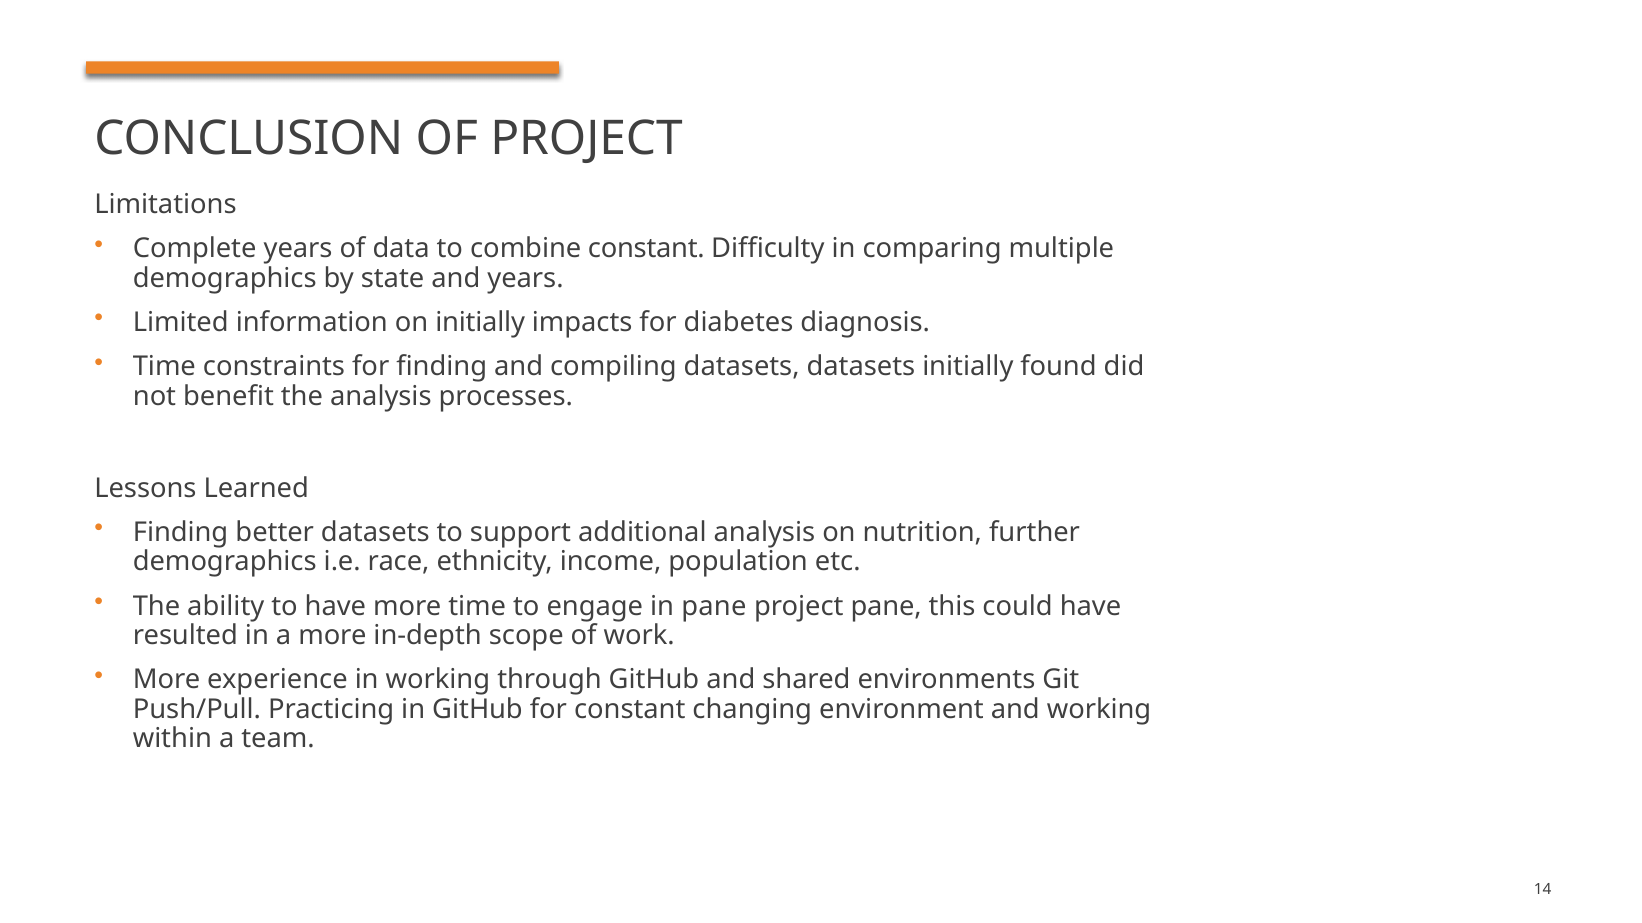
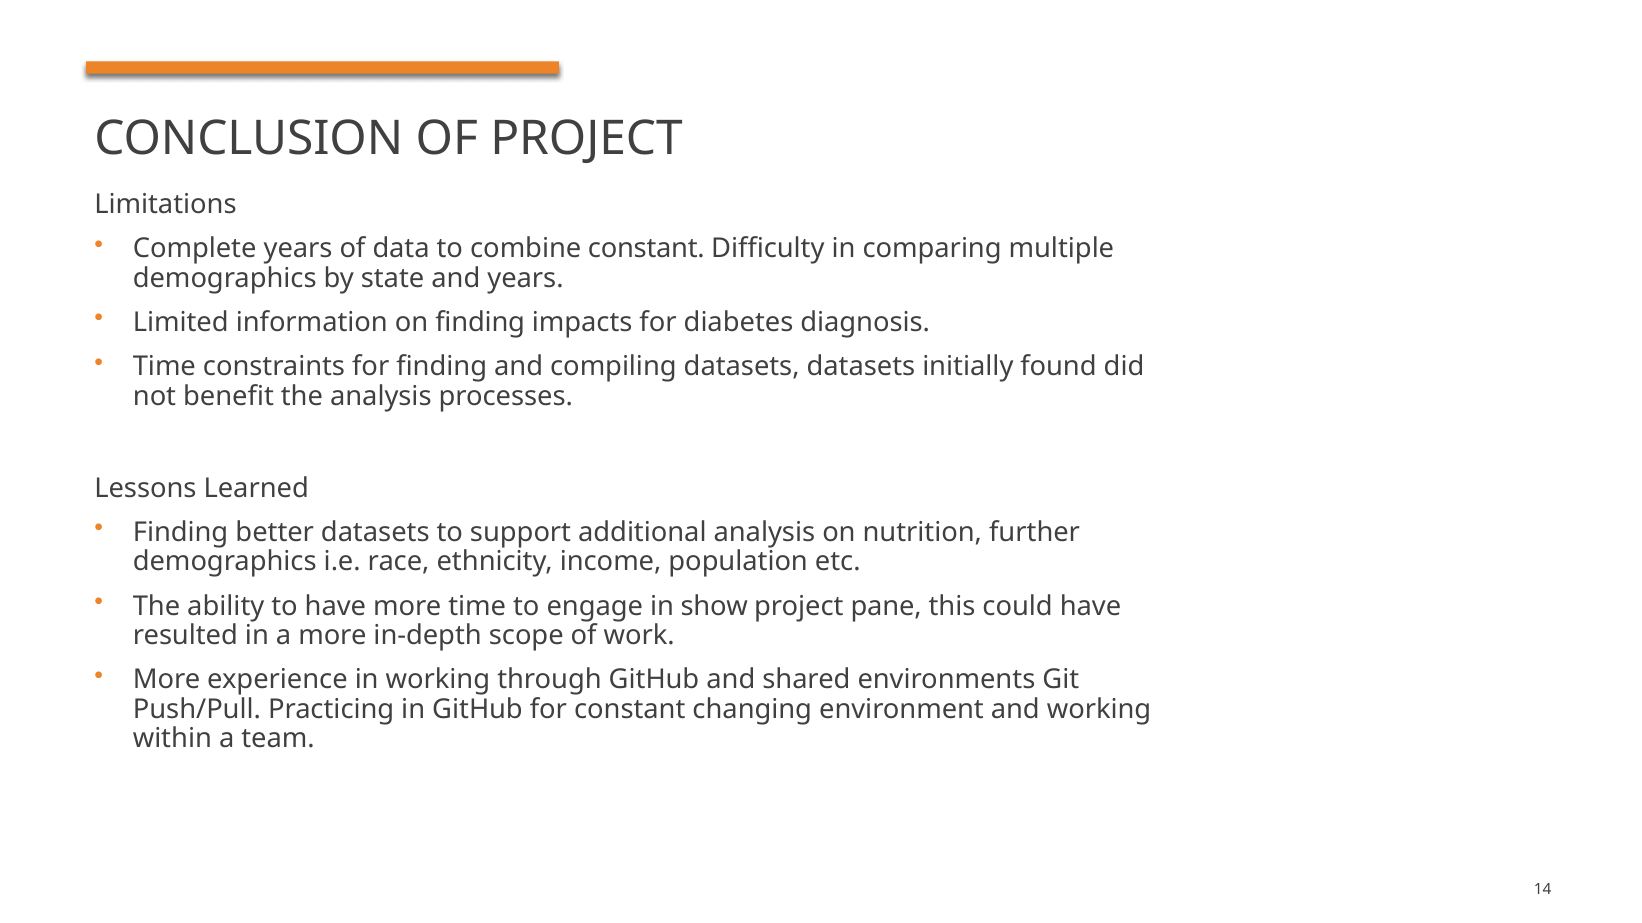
on initially: initially -> finding (480, 323)
in pane: pane -> show (714, 606)
